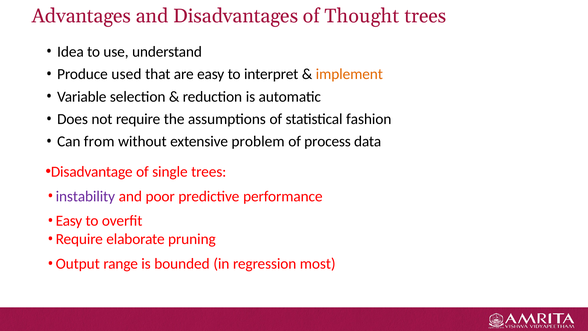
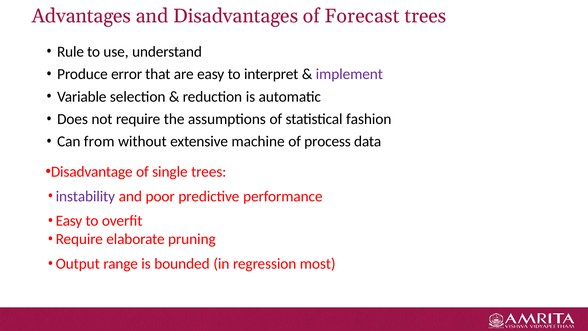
Thought: Thought -> Forecast (362, 16)
Idea: Idea -> Rule (70, 52)
used: used -> error (127, 74)
implement colour: orange -> purple (349, 74)
problem: problem -> machine (258, 141)
